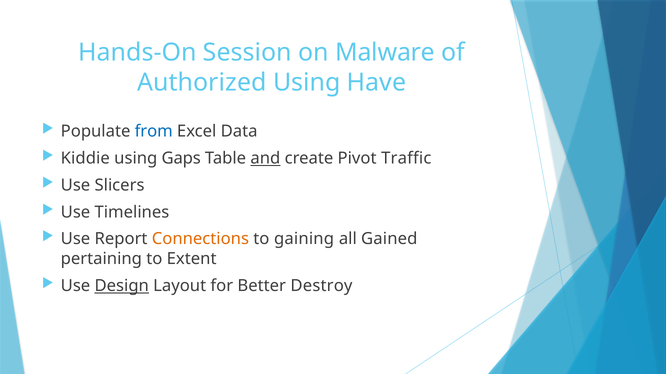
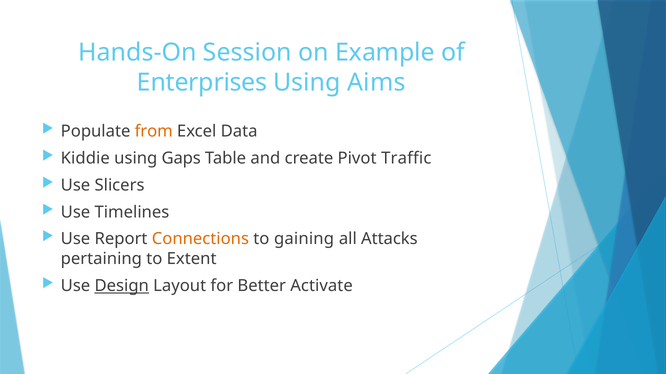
Malware: Malware -> Example (385, 53)
Authorized: Authorized -> Enterprises (202, 82)
Have: Have -> Aims (376, 82)
from colour: blue -> orange (154, 132)
and underline: present -> none (265, 159)
Gained: Gained -> Attacks (389, 239)
Destroy: Destroy -> Activate (322, 286)
